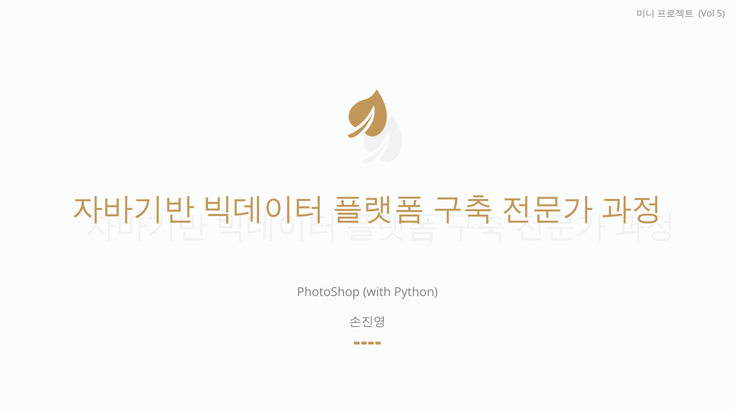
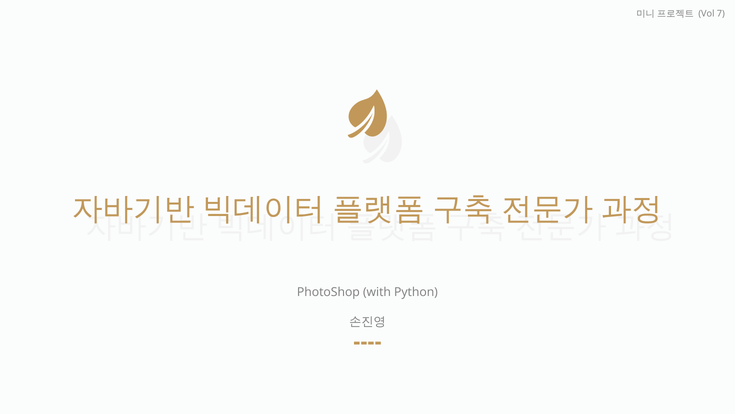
5: 5 -> 7 (721, 14)
